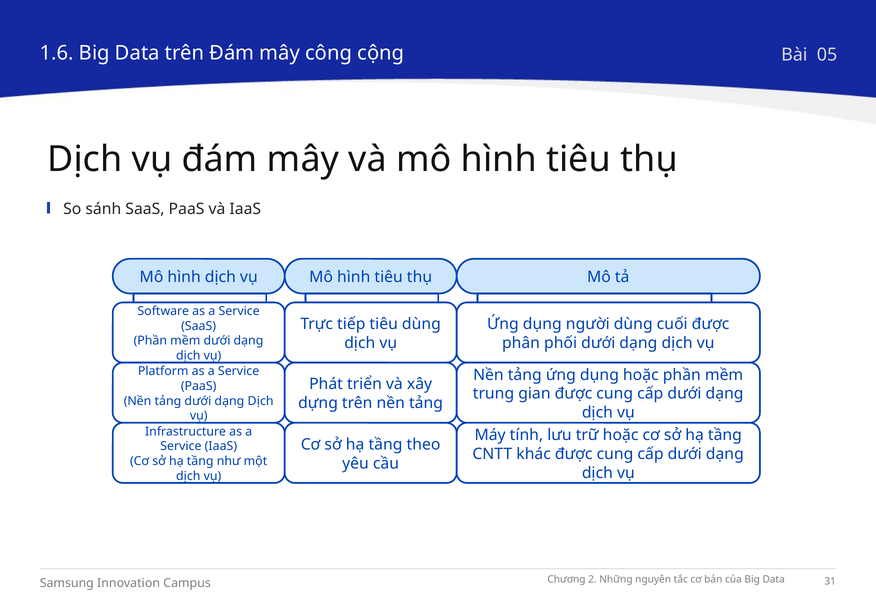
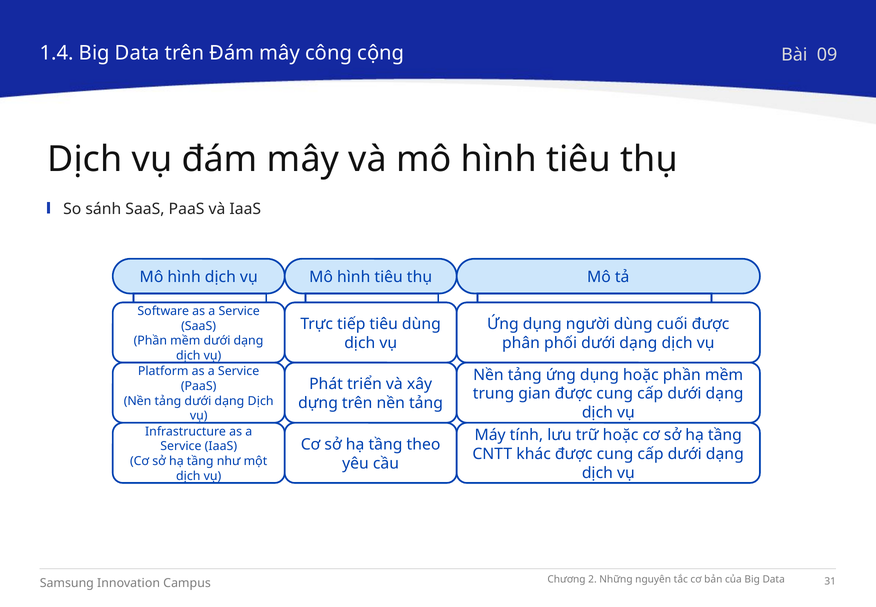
1.6: 1.6 -> 1.4 (57, 53)
05: 05 -> 09 (827, 55)
